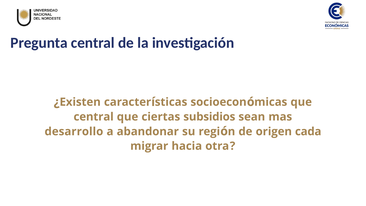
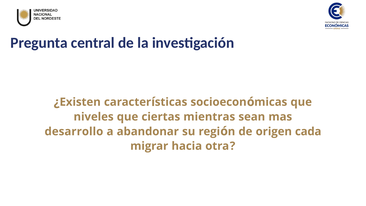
central: central -> niveles (94, 117)
subsidios: subsidios -> mientras (209, 117)
